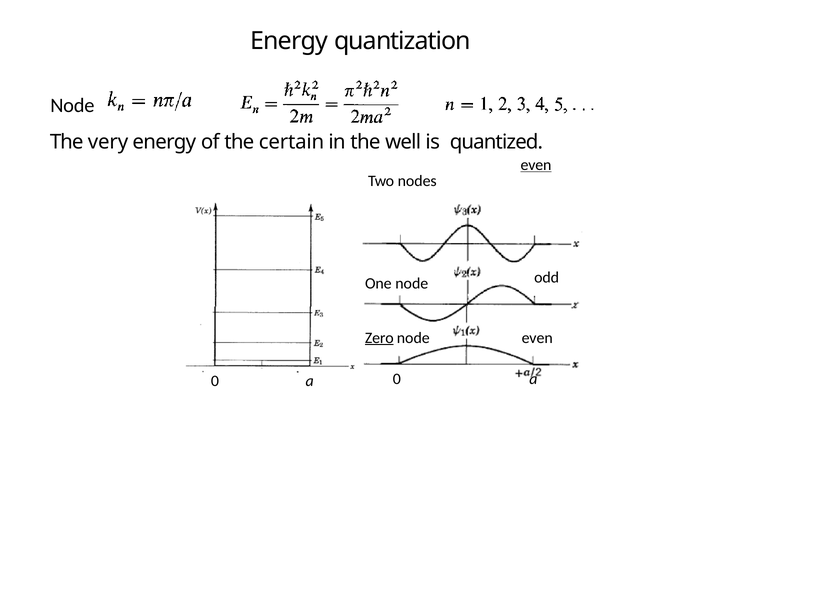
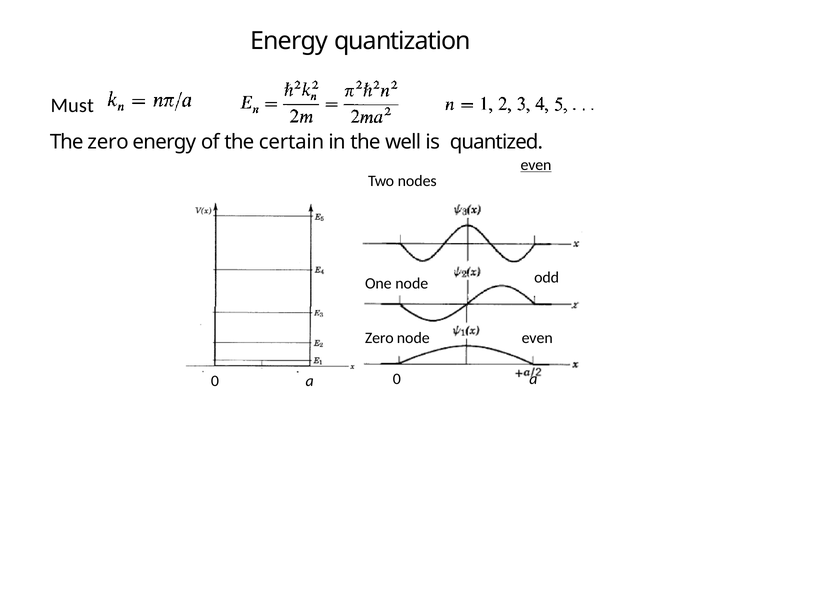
Node: Node -> Must (72, 106)
The very: very -> zero (108, 142)
Zero underline: present -> none (379, 338)
